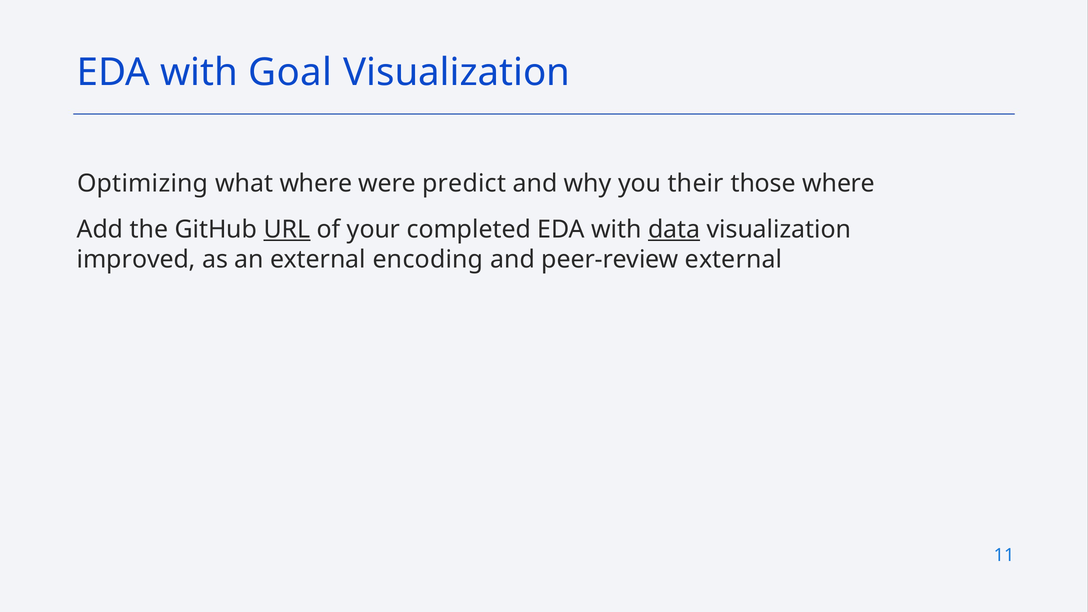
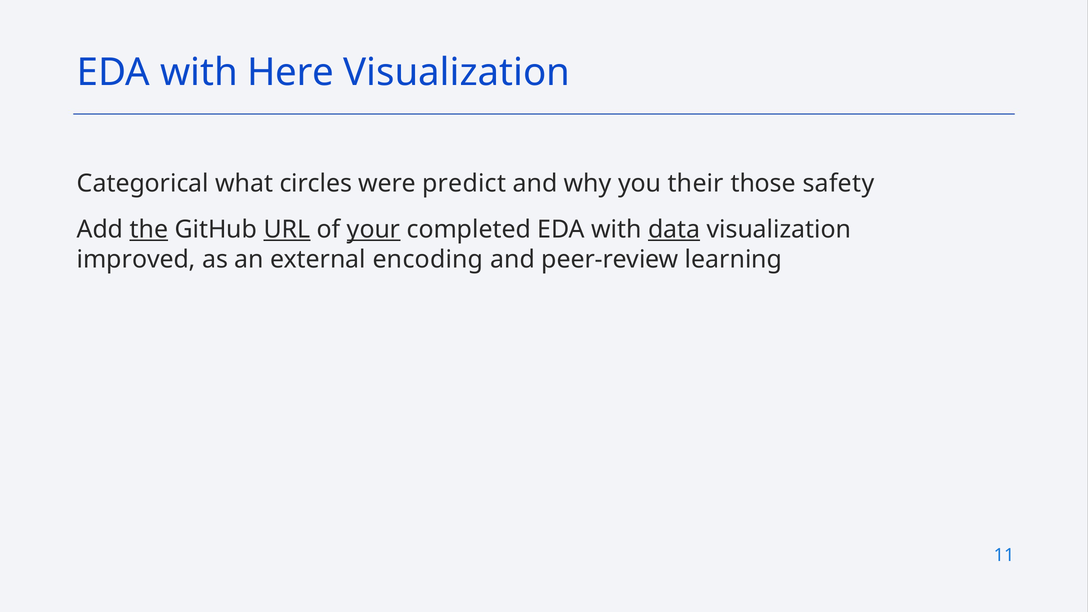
Goal: Goal -> Here (291, 73)
Optimizing: Optimizing -> Categorical (143, 184)
what where: where -> circles (316, 184)
those where: where -> safety (839, 184)
the underline: none -> present (149, 229)
your underline: none -> present (374, 229)
peer-review external: external -> learning (734, 259)
